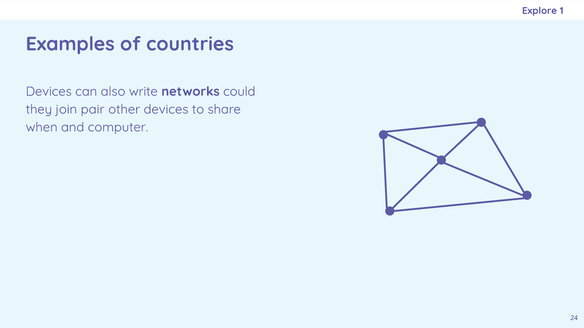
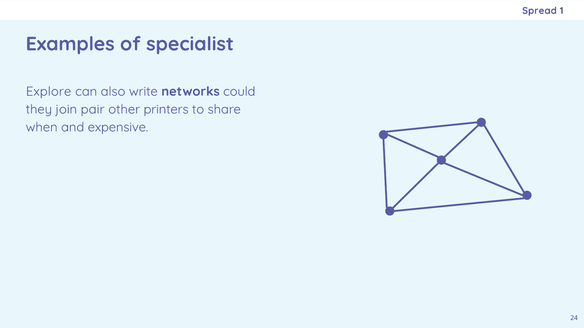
Explore: Explore -> Spread (539, 11)
countries: countries -> specialist (190, 44)
Devices: Devices -> Explore (49, 92)
other devices: devices -> printers (166, 109)
computer: computer -> expensive (118, 127)
